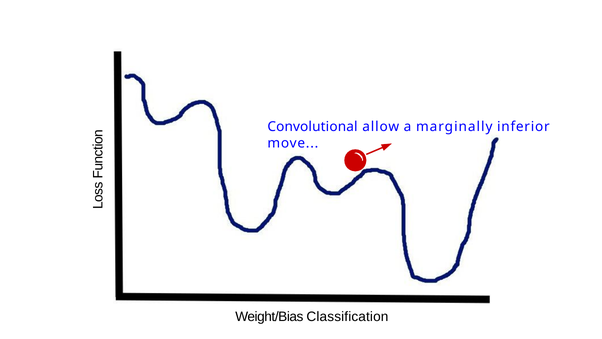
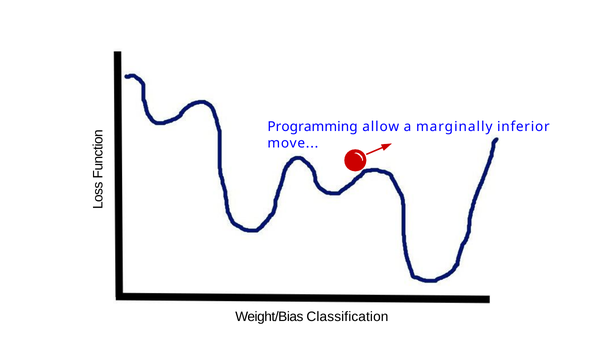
Convolutional: Convolutional -> Programming (313, 127)
